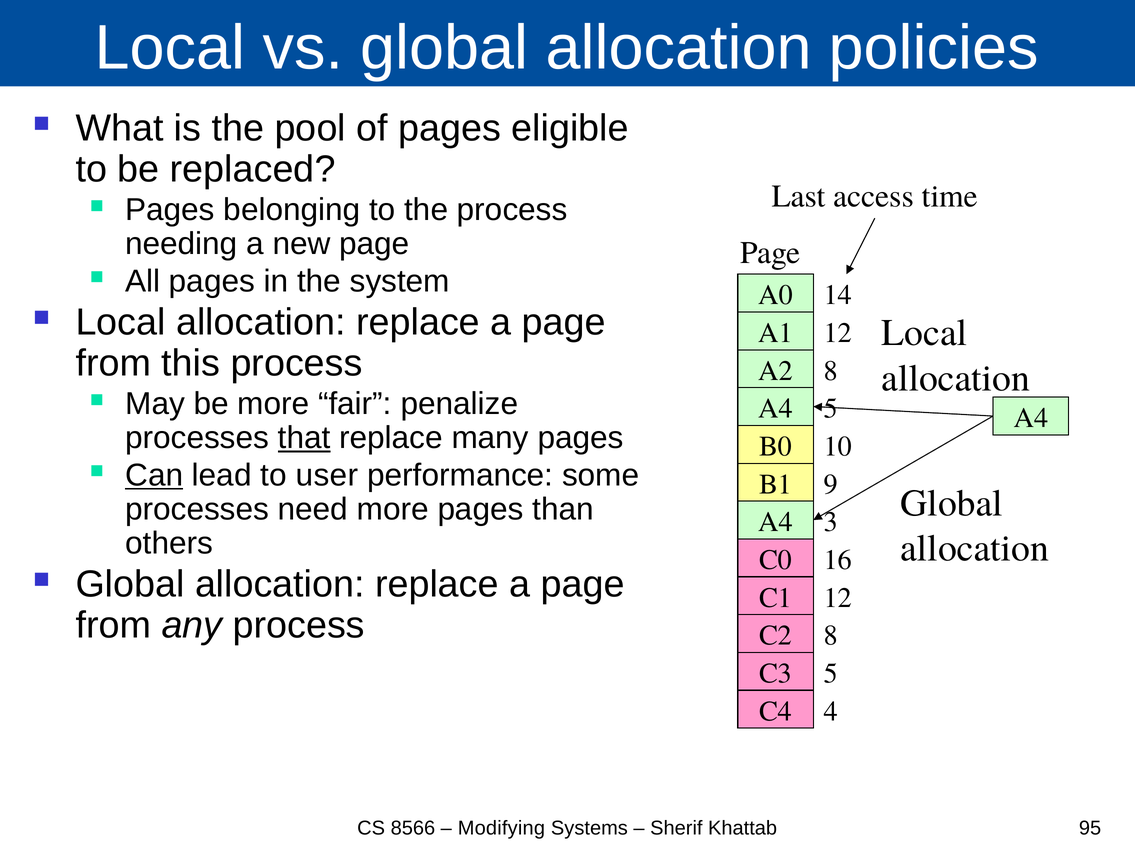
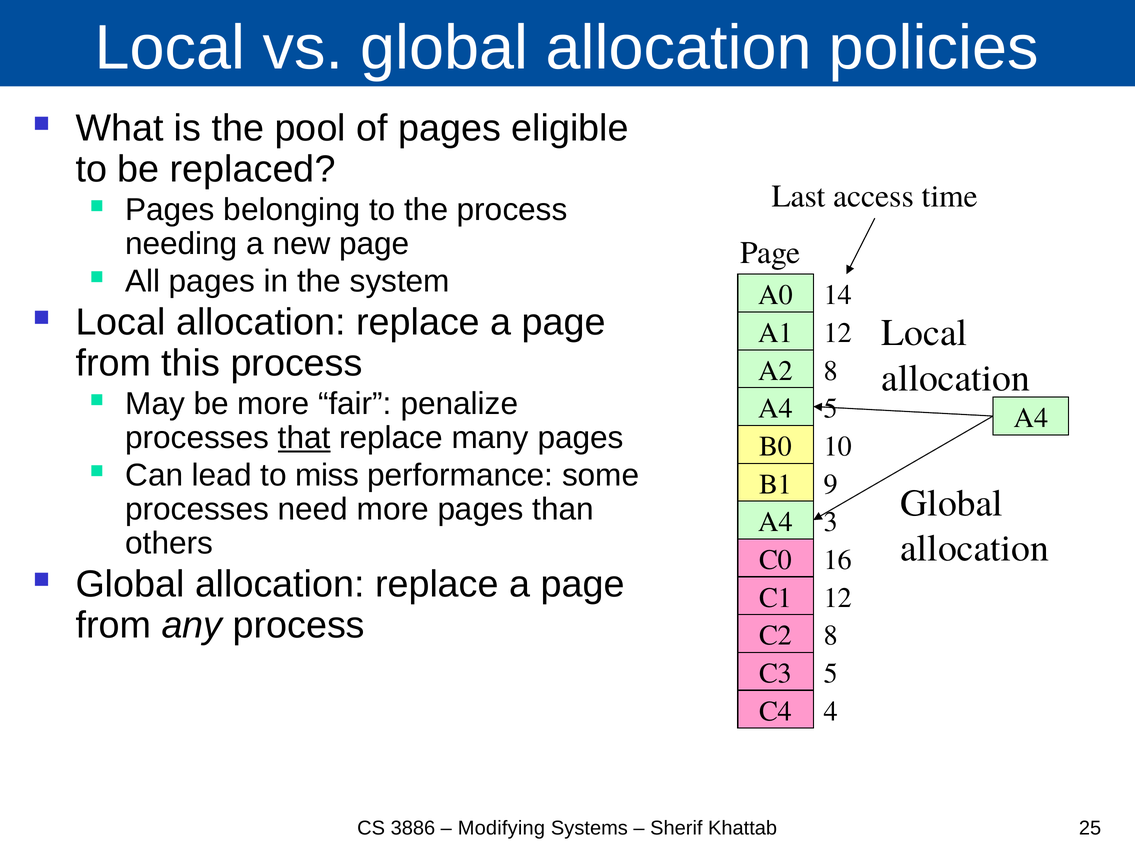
Can underline: present -> none (154, 475)
user: user -> miss (327, 475)
8566: 8566 -> 3886 (413, 828)
95: 95 -> 25 (1090, 828)
